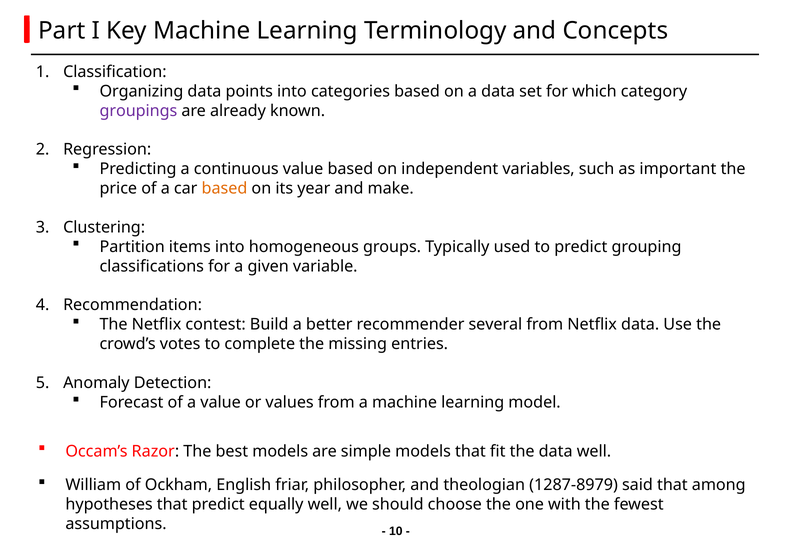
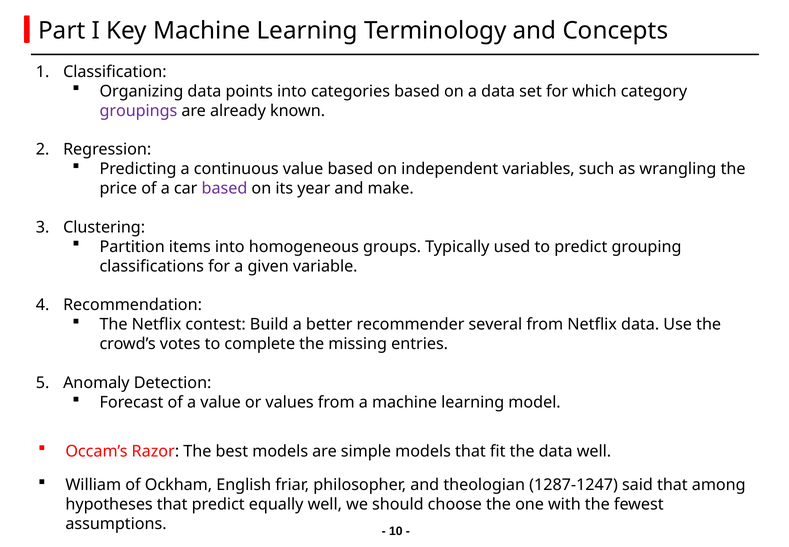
important: important -> wrangling (678, 169)
based colour: orange -> purple (224, 188)
1287-8979: 1287-8979 -> 1287-1247 (574, 484)
